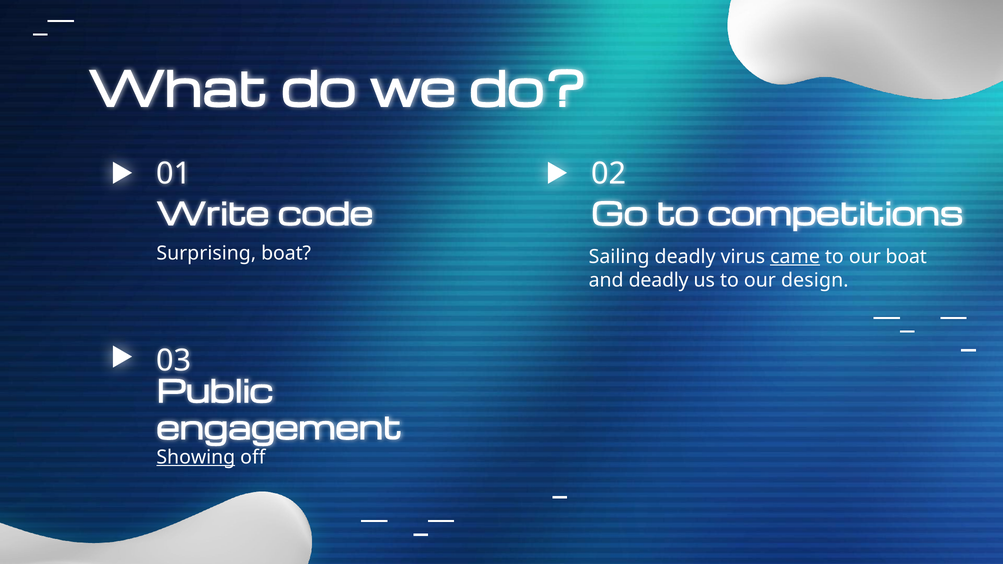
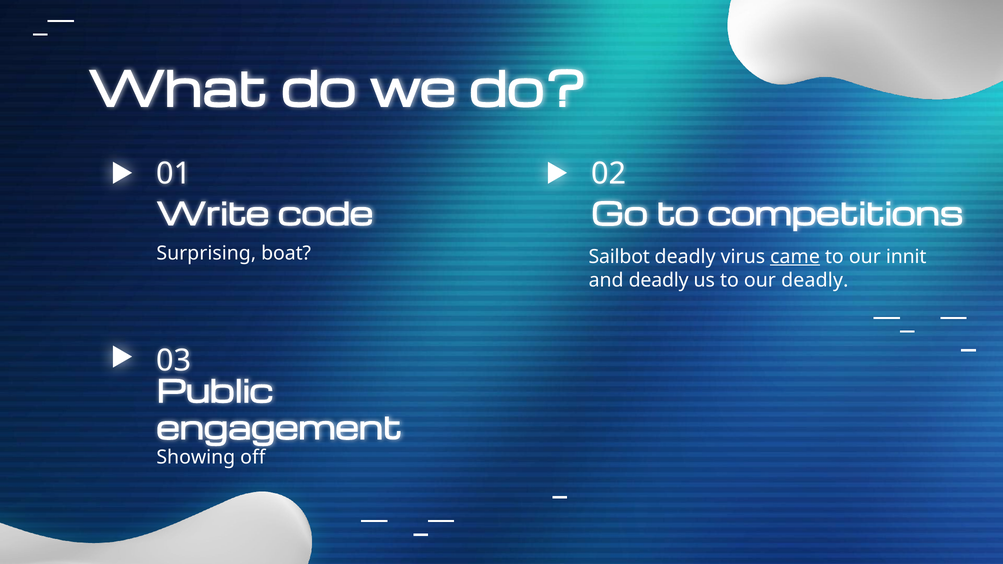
Sailing: Sailing -> Sailbot (619, 257)
our boat: boat -> innit (906, 257)
our design: design -> deadly (815, 280)
Showing underline: present -> none (196, 457)
